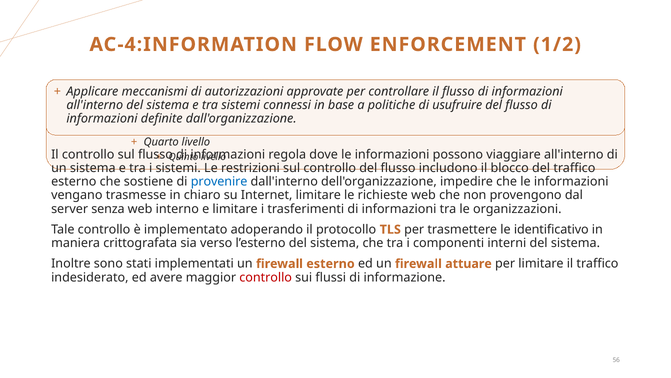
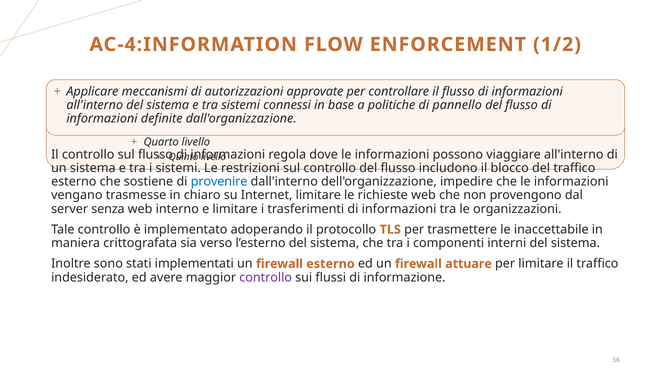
usufruire: usufruire -> pannello (457, 105)
identificativo: identificativo -> inaccettabile (551, 229)
controllo colour: red -> purple (266, 277)
